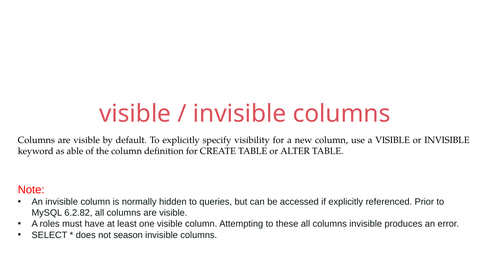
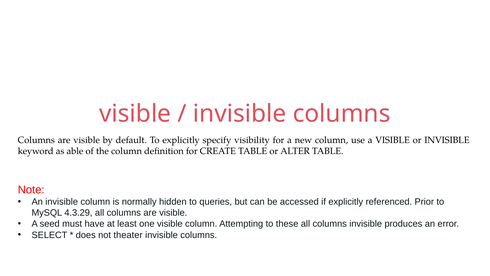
6.2.82: 6.2.82 -> 4.3.29 (78, 213)
roles: roles -> seed (50, 224)
season: season -> theater (128, 235)
